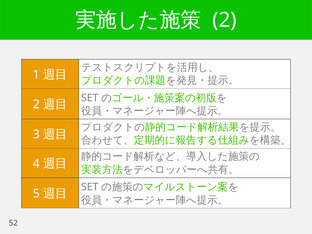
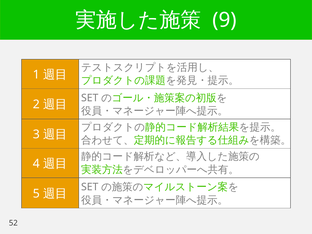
2: 2 -> 9 (224, 20)
